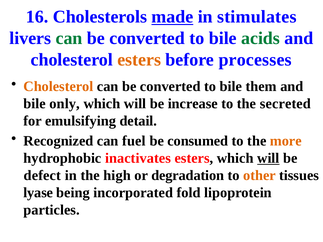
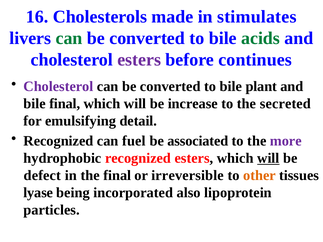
made underline: present -> none (172, 17)
esters colour: orange -> purple (139, 60)
processes: processes -> continues (255, 60)
Cholesterol colour: orange -> purple (58, 87)
them: them -> plant (261, 87)
bile only: only -> final (65, 104)
consumed: consumed -> associated (198, 141)
more colour: orange -> purple (286, 141)
hydrophobic inactivates: inactivates -> recognized (138, 158)
the high: high -> final (117, 176)
degradation: degradation -> irreversible (188, 176)
fold: fold -> also (189, 193)
